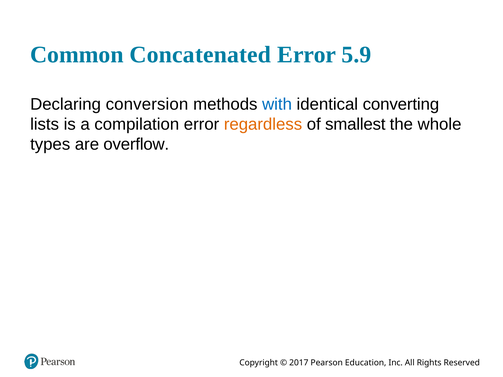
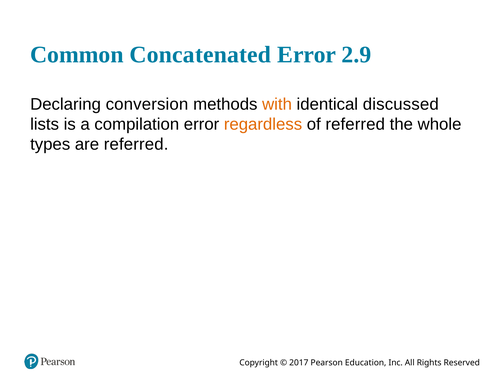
5.9: 5.9 -> 2.9 (356, 55)
with colour: blue -> orange (277, 104)
converting: converting -> discussed (401, 104)
of smallest: smallest -> referred (355, 124)
are overflow: overflow -> referred (136, 145)
